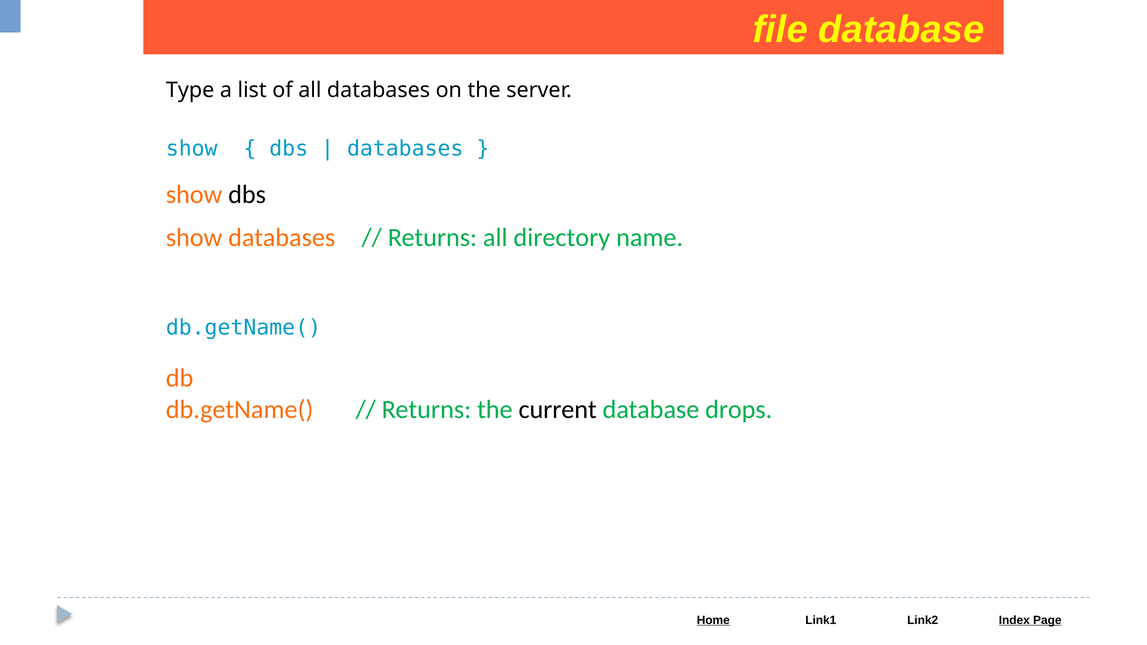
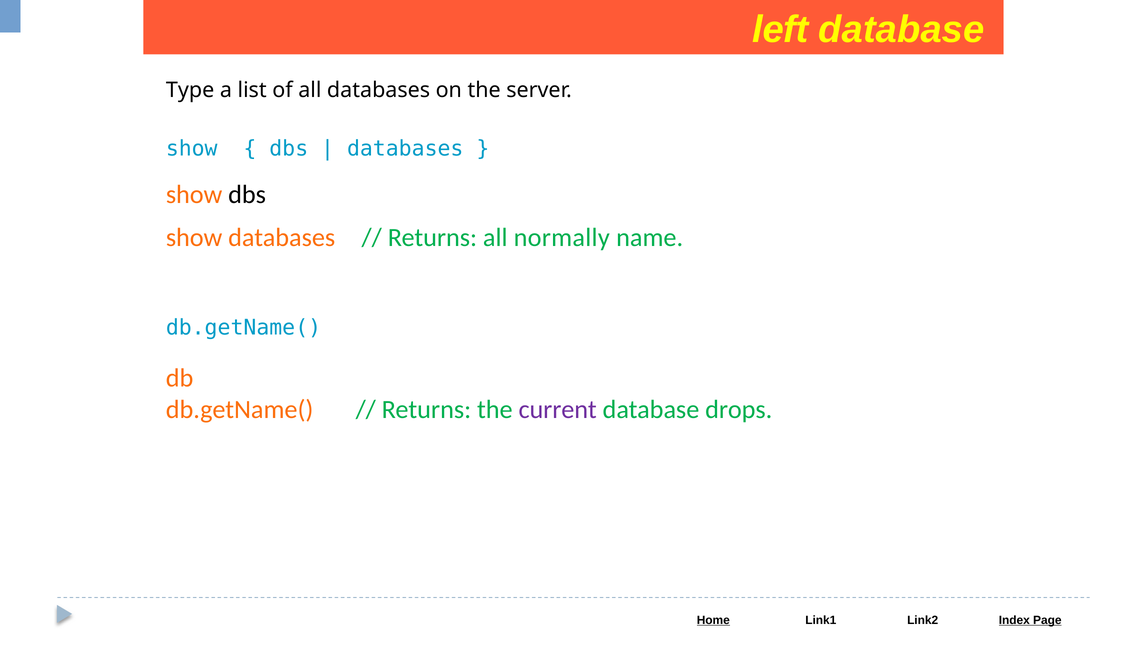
file: file -> left (780, 30)
directory: directory -> normally (562, 237)
current colour: black -> purple (558, 410)
